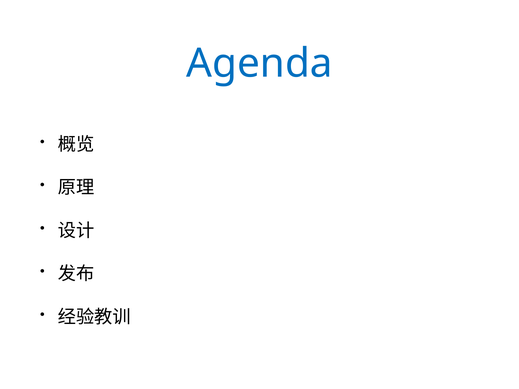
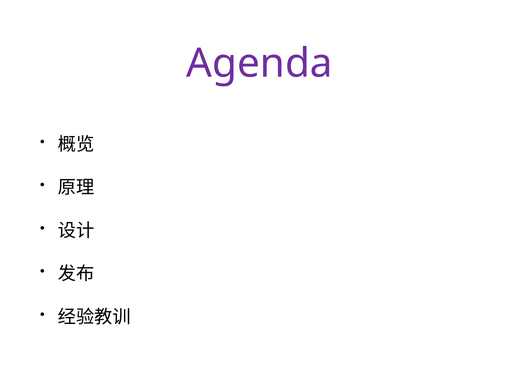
Agenda colour: blue -> purple (259, 64)
